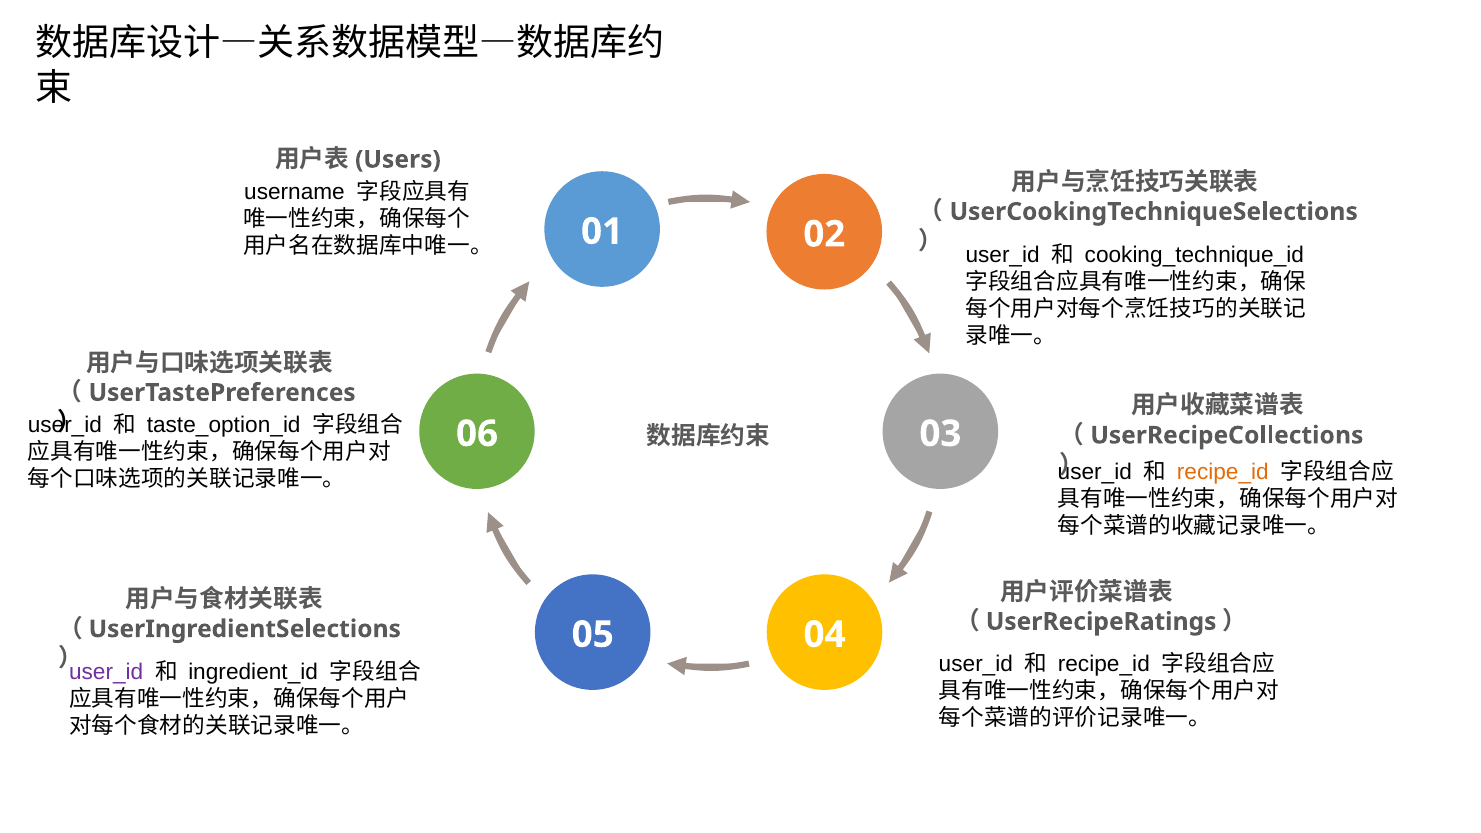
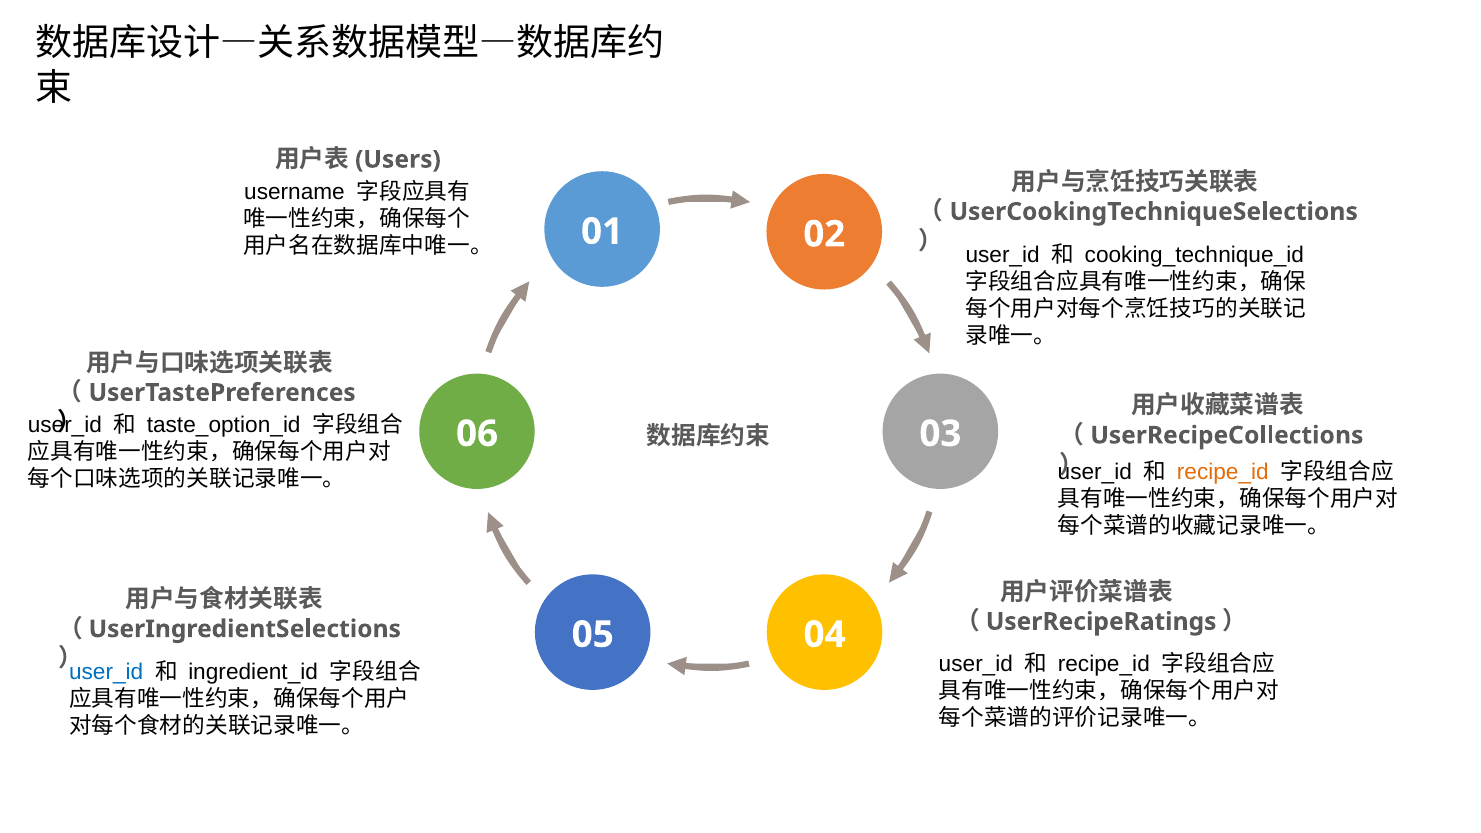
user_id colour: purple -> blue (106, 672)
